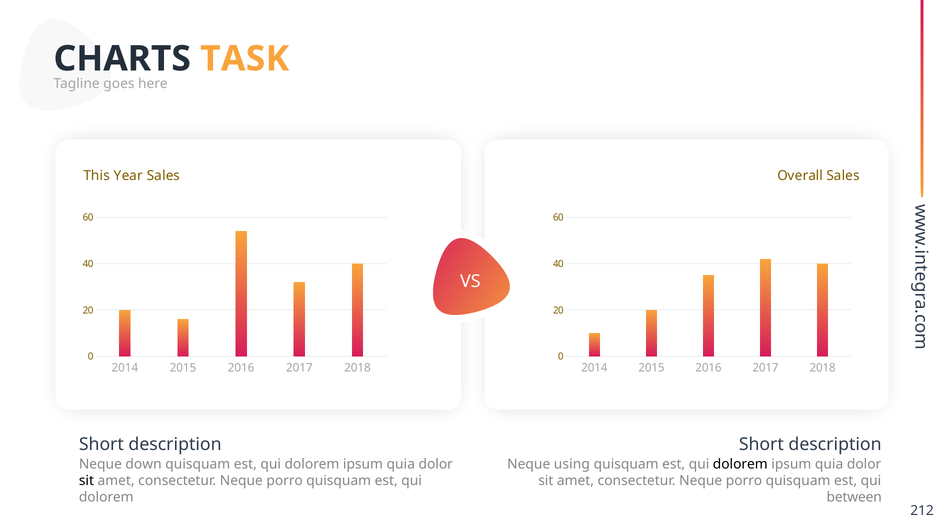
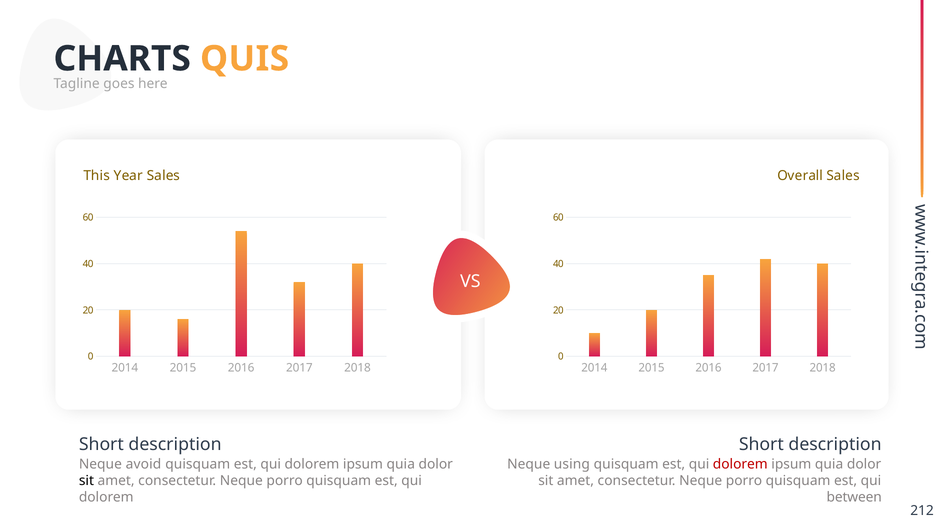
TASK: TASK -> QUIS (245, 59)
down: down -> avoid (144, 464)
dolorem colour: black -> red (740, 464)
